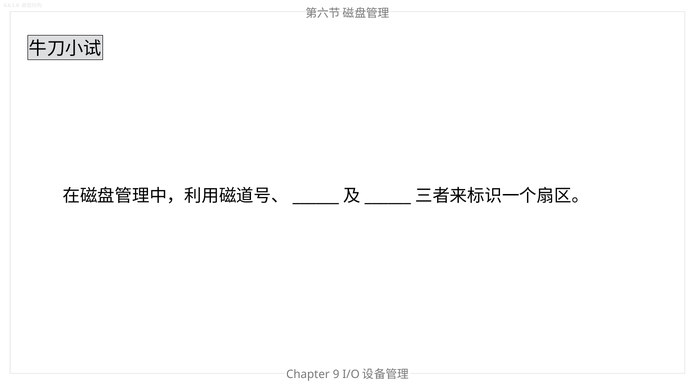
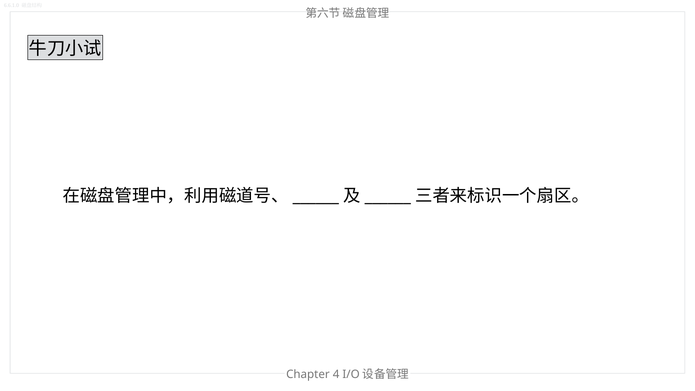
9: 9 -> 4 (336, 374)
